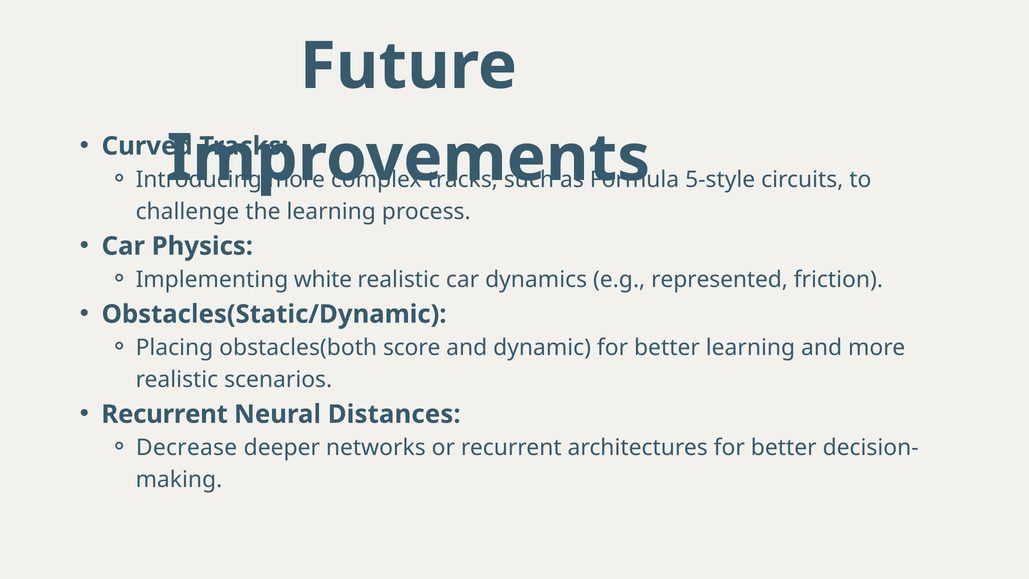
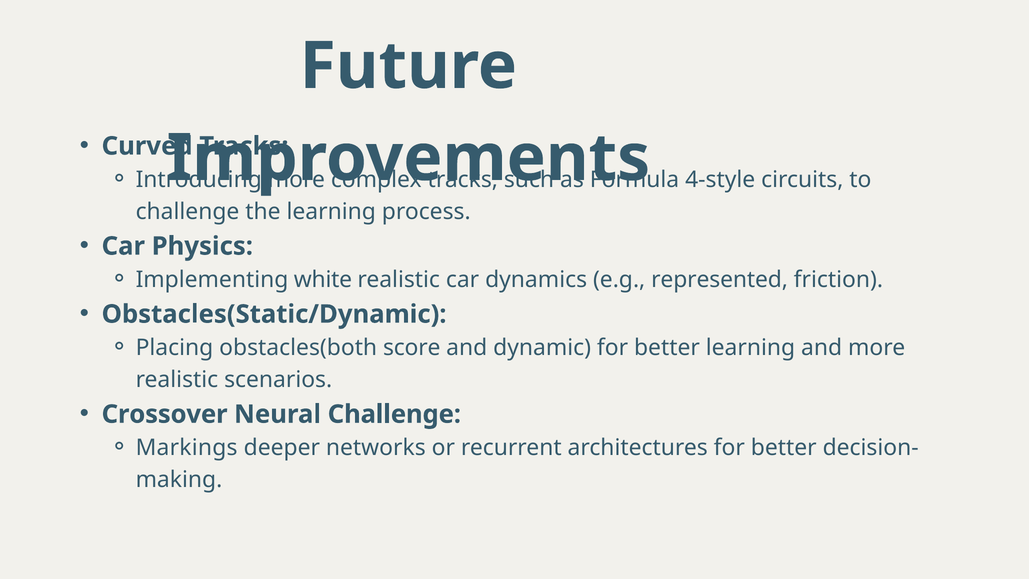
5-style: 5-style -> 4-style (720, 180)
Recurrent: Recurrent -> Crossover (165, 414)
Neural Distances: Distances -> Challenge (394, 414)
Decrease: Decrease -> Markings (187, 448)
